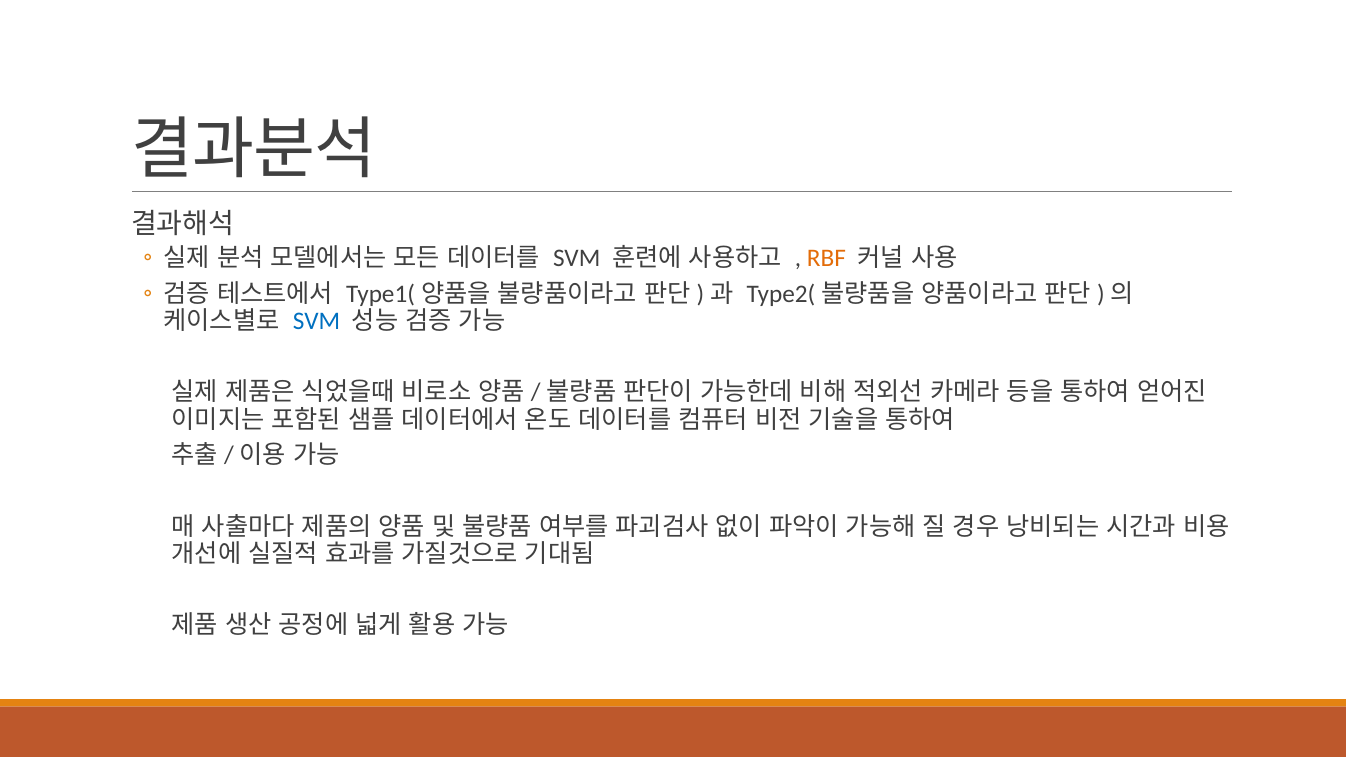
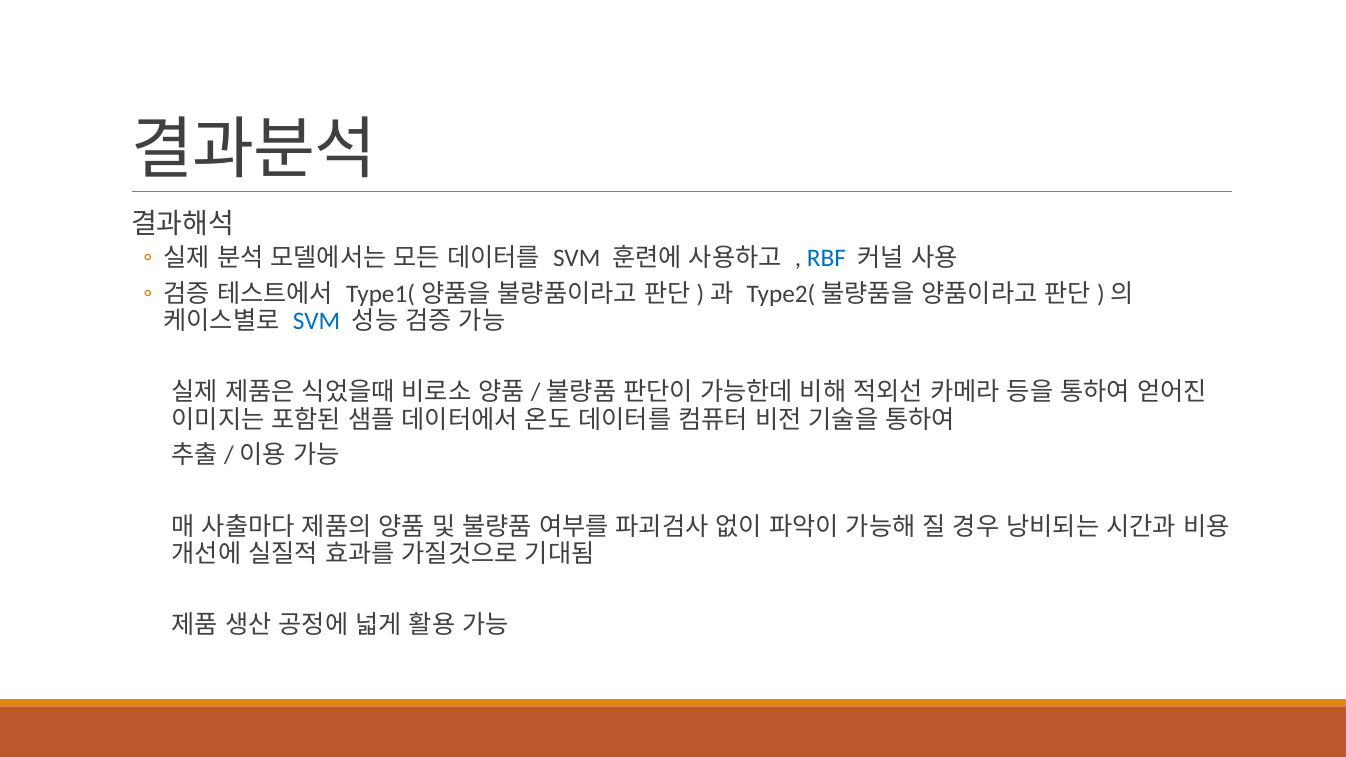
RBF colour: orange -> blue (826, 258)
